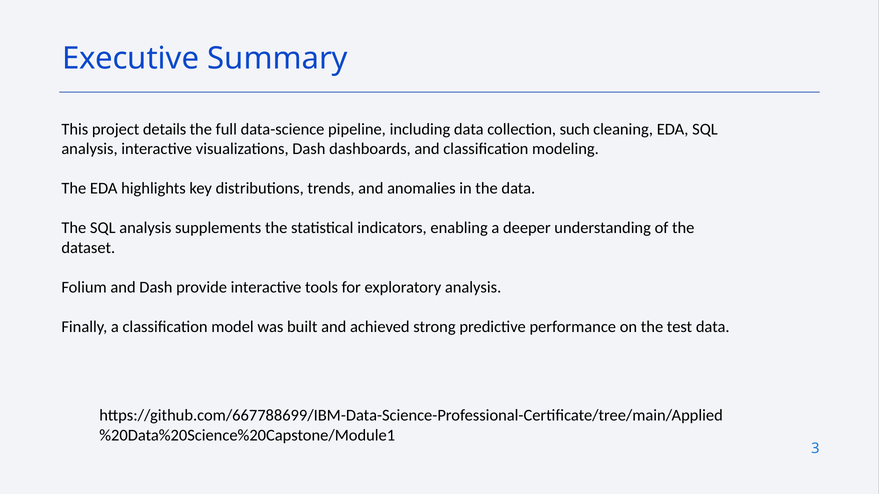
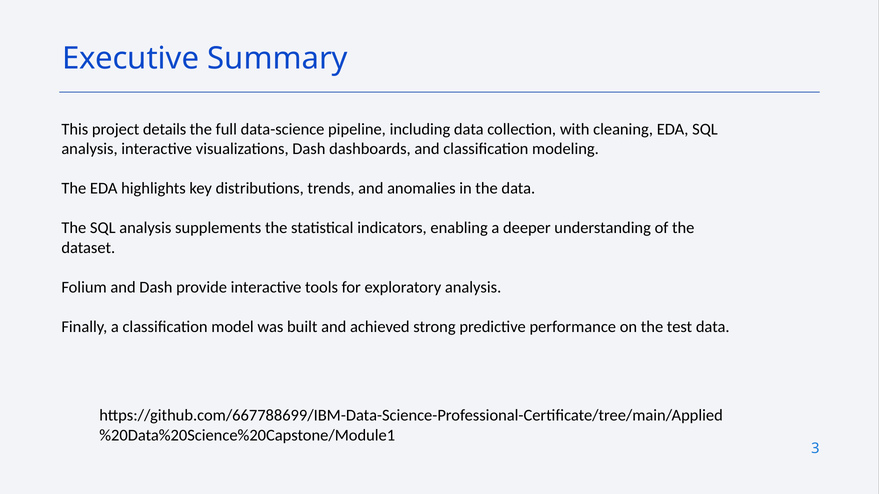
such: such -> with (575, 129)
